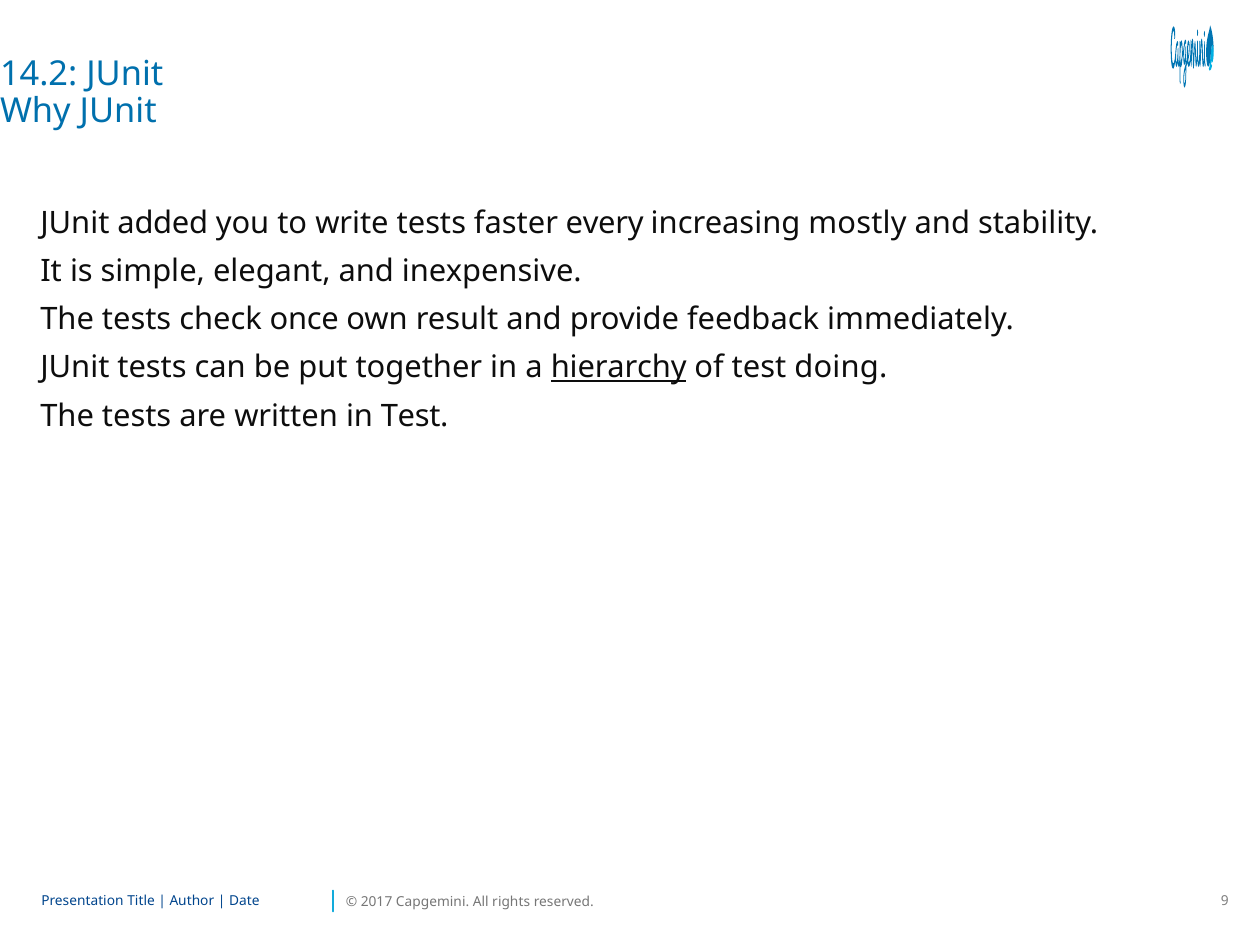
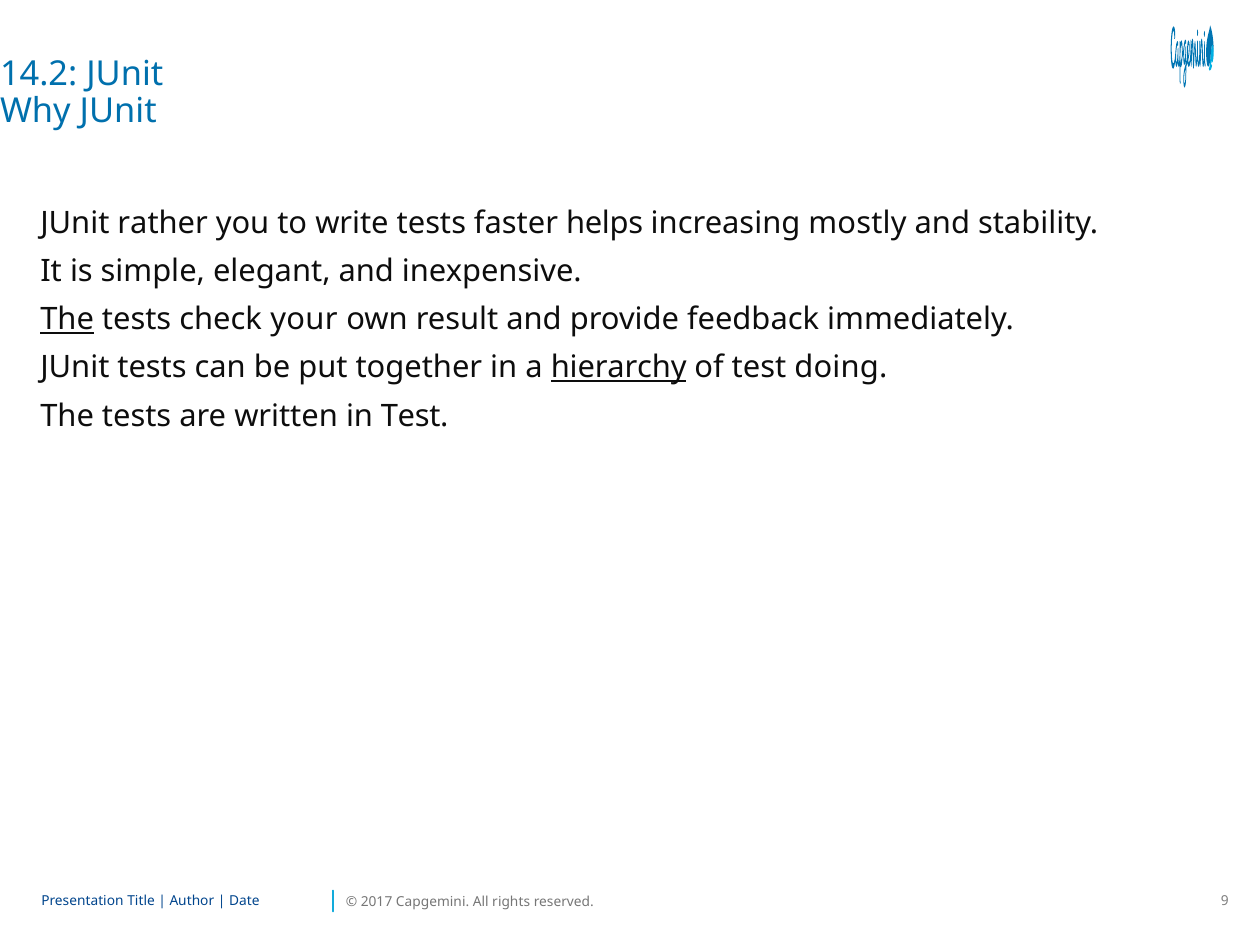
added: added -> rather (163, 224)
every: every -> helps (605, 224)
The underline: none -> present (67, 320)
once: once -> your (304, 320)
